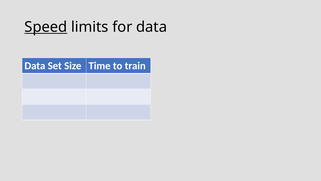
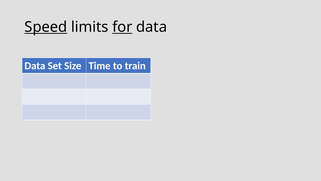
for underline: none -> present (122, 27)
